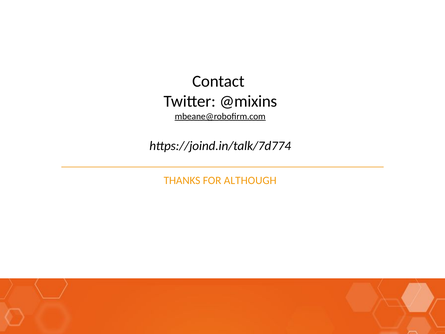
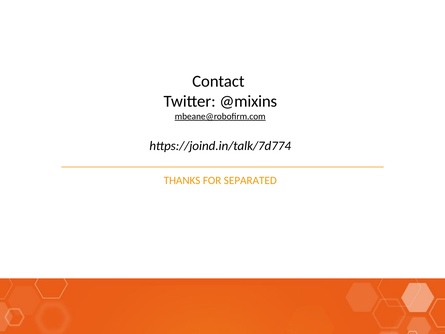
ALTHOUGH: ALTHOUGH -> SEPARATED (250, 180)
